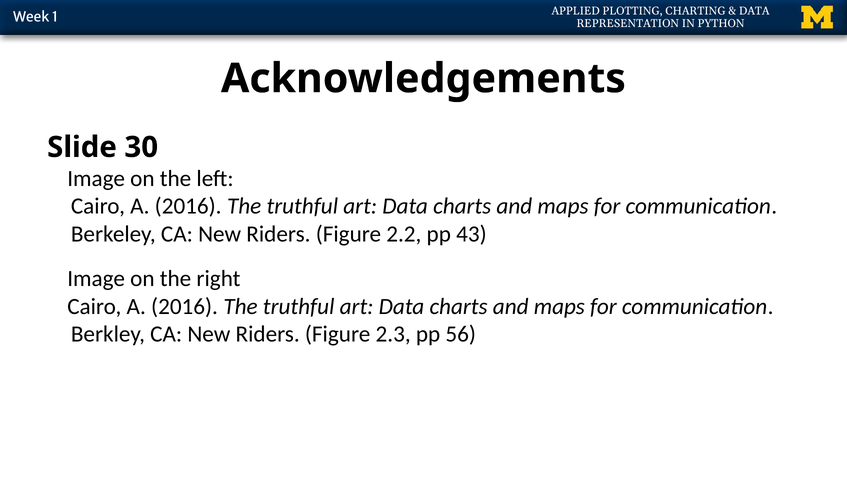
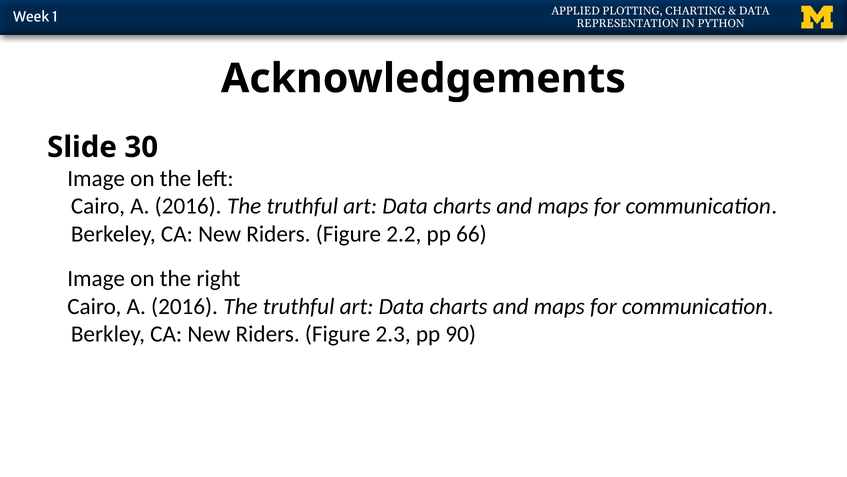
43: 43 -> 66 (471, 234)
56: 56 -> 90 (461, 334)
